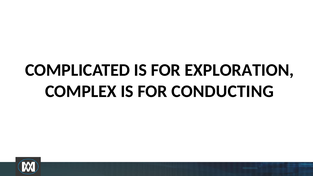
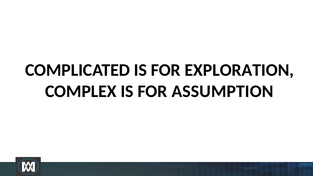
CONDUCTING: CONDUCTING -> ASSUMPTION (223, 91)
